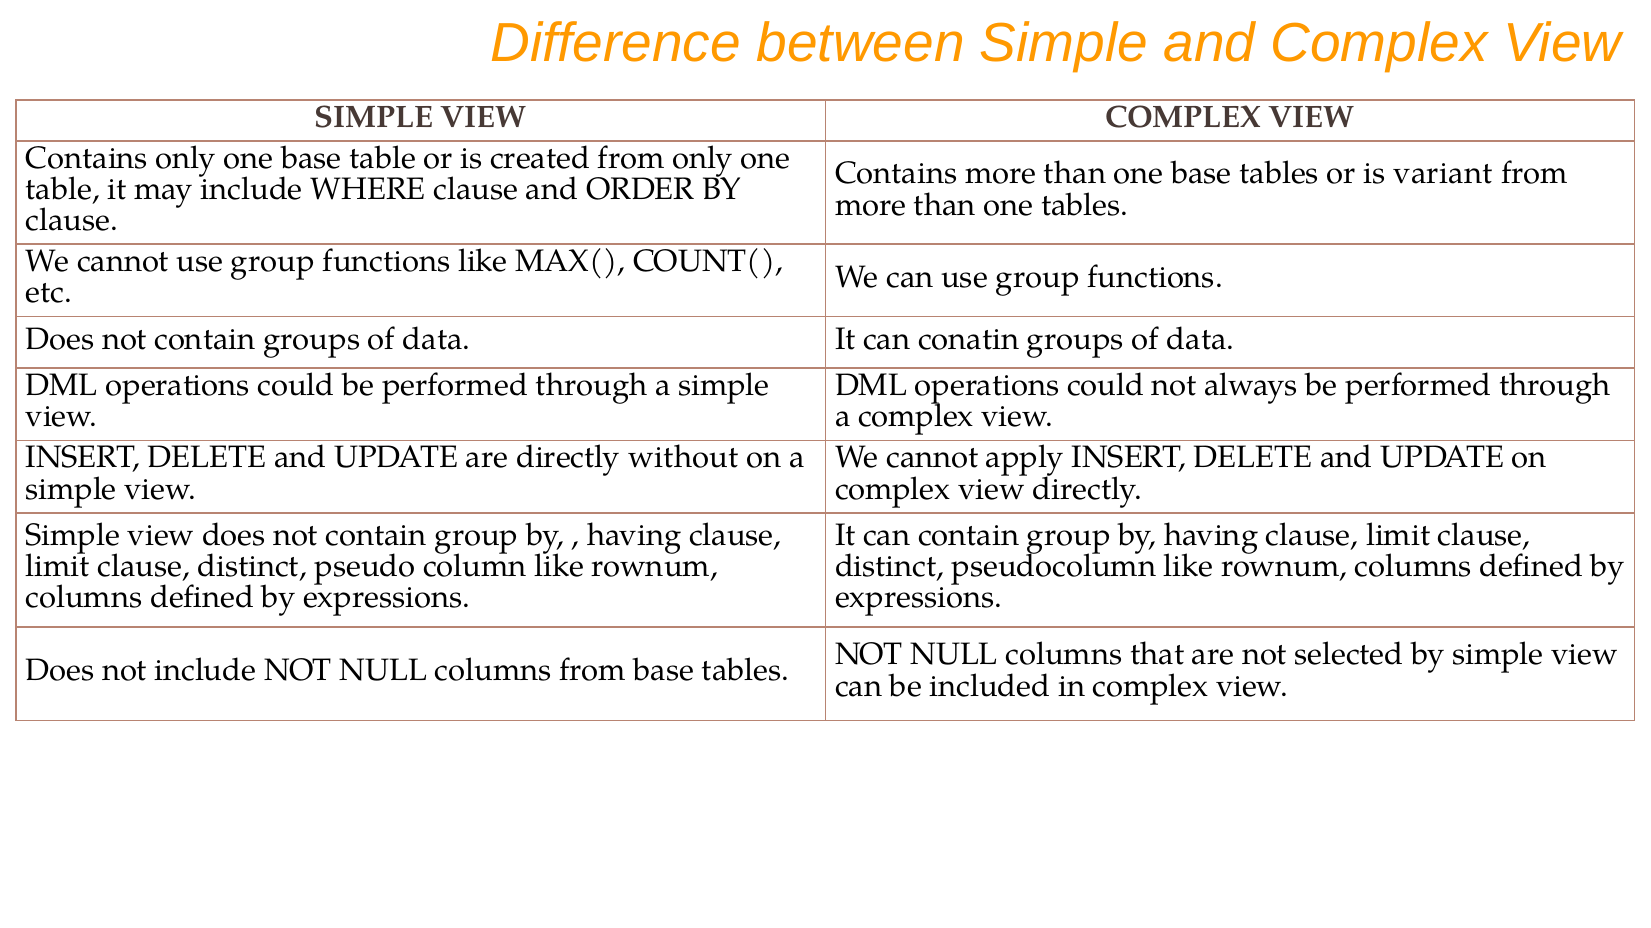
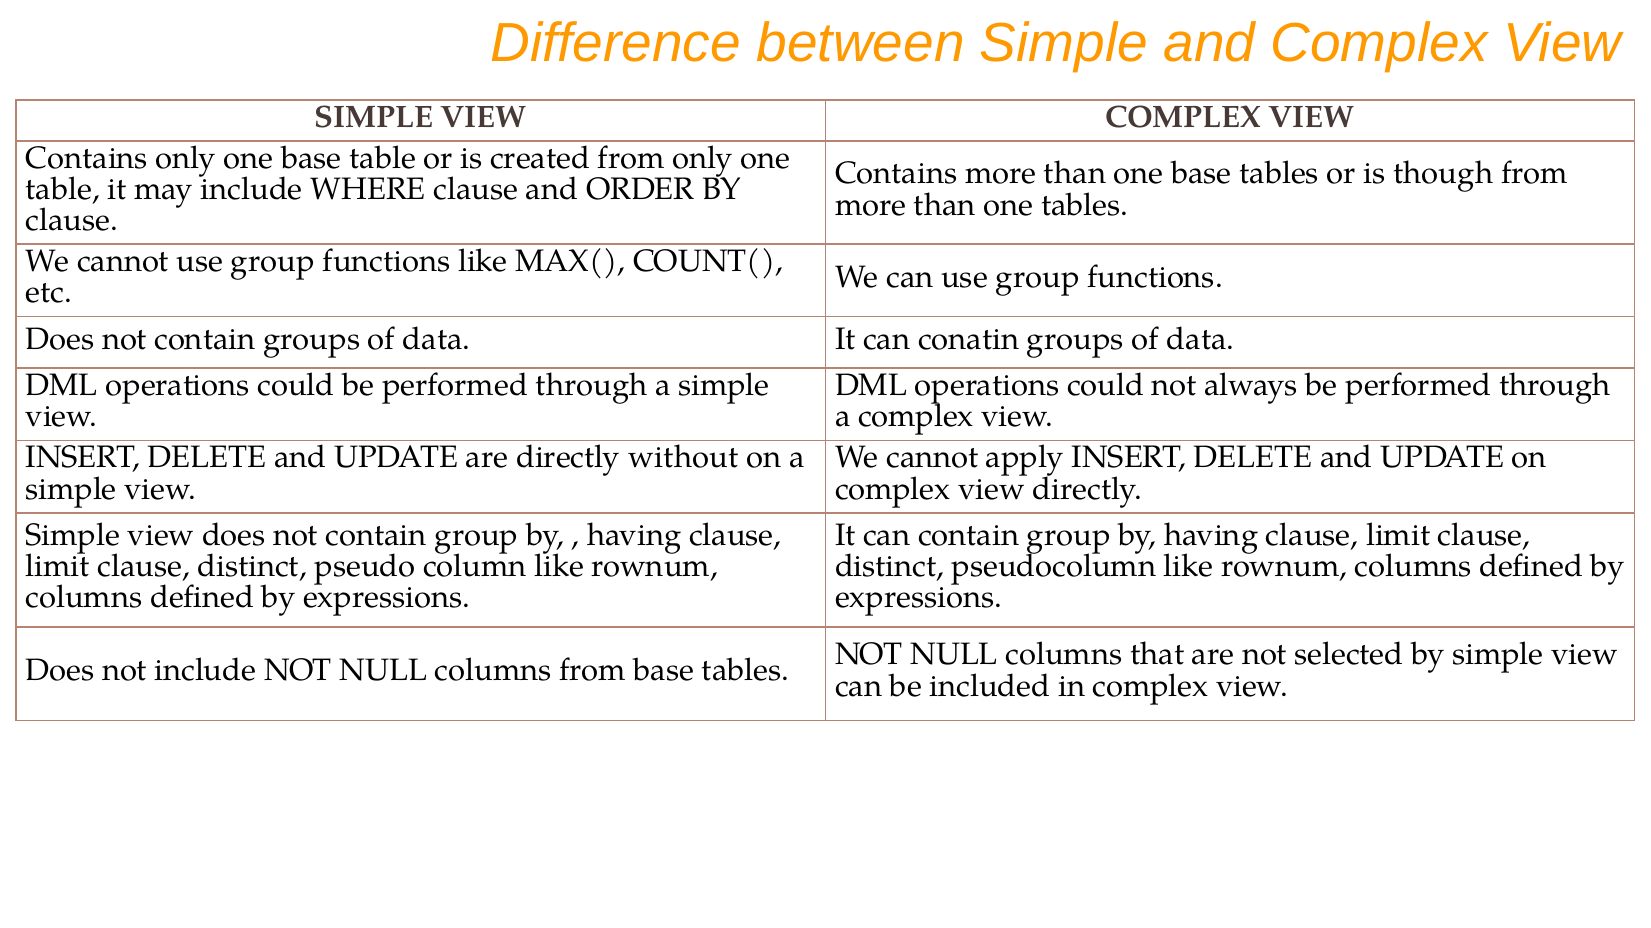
variant: variant -> though (1443, 174)
